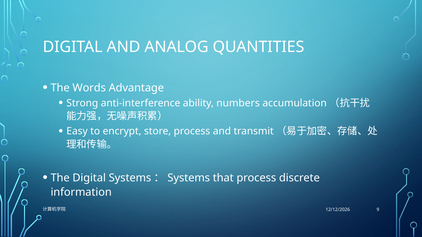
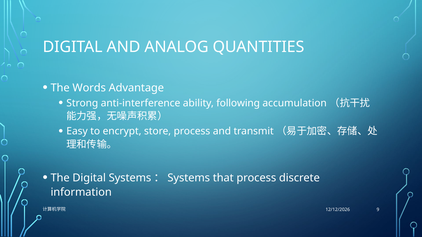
numbers: numbers -> following (238, 103)
